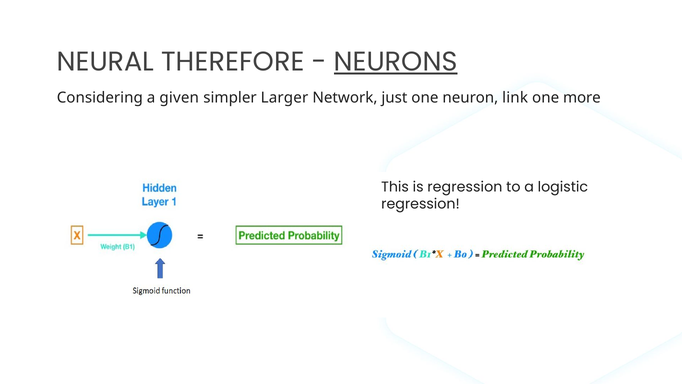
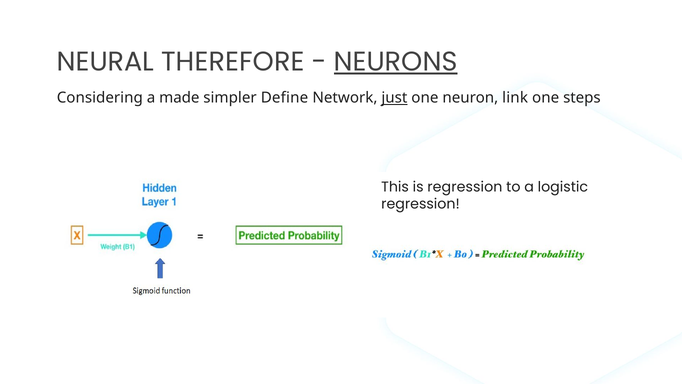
given: given -> made (179, 98)
Larger: Larger -> Define (284, 98)
just underline: none -> present (394, 98)
more: more -> steps (582, 98)
